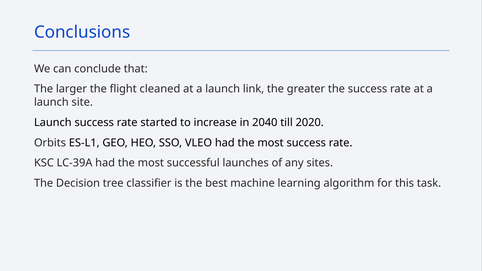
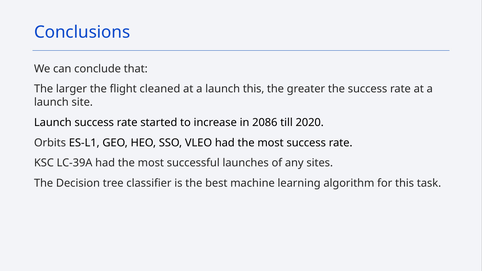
launch link: link -> this (254, 89)
2040: 2040 -> 2086 (265, 123)
